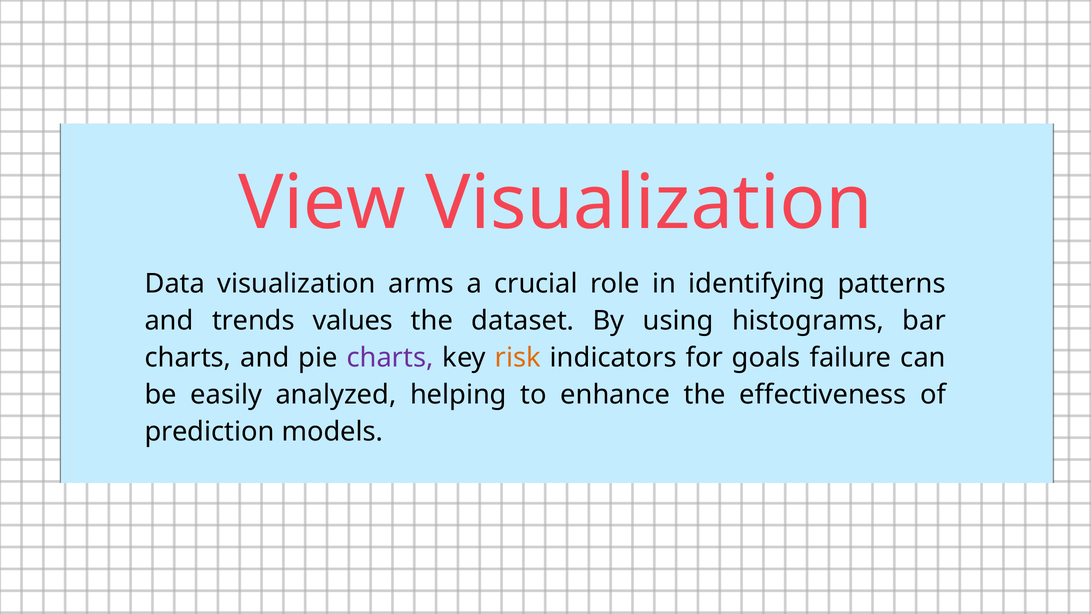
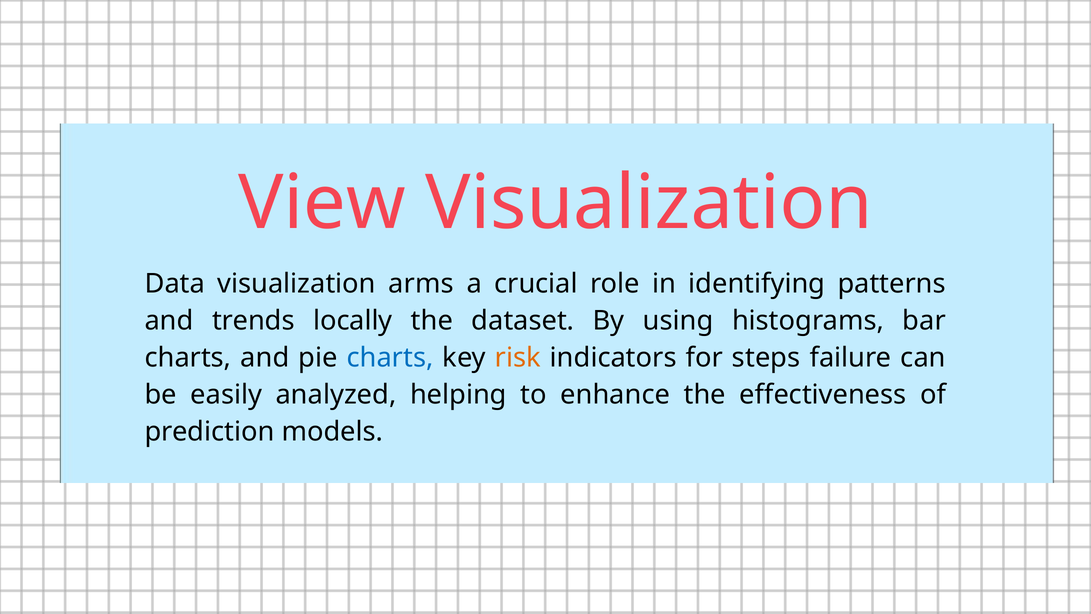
values: values -> locally (353, 321)
charts colour: purple -> blue (390, 358)
goals: goals -> steps (766, 358)
